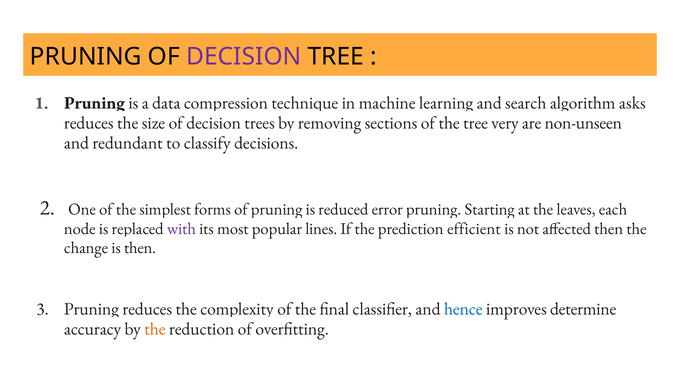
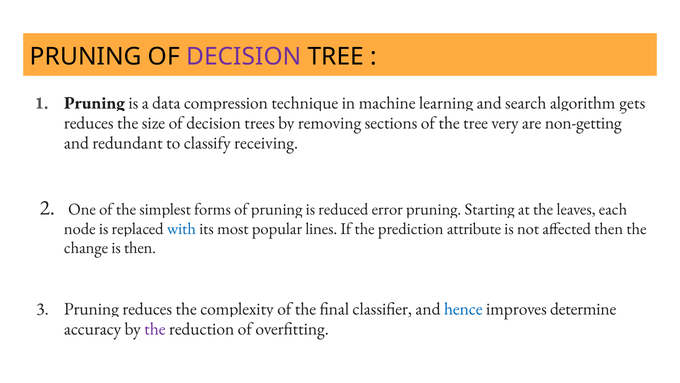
asks: asks -> gets (632, 103)
non-unseen: non-unseen -> non-getting (583, 123)
decisions: decisions -> receiving (266, 143)
with colour: purple -> blue (181, 229)
efficient: efficient -> attribute (474, 229)
the colour: orange -> purple (155, 328)
